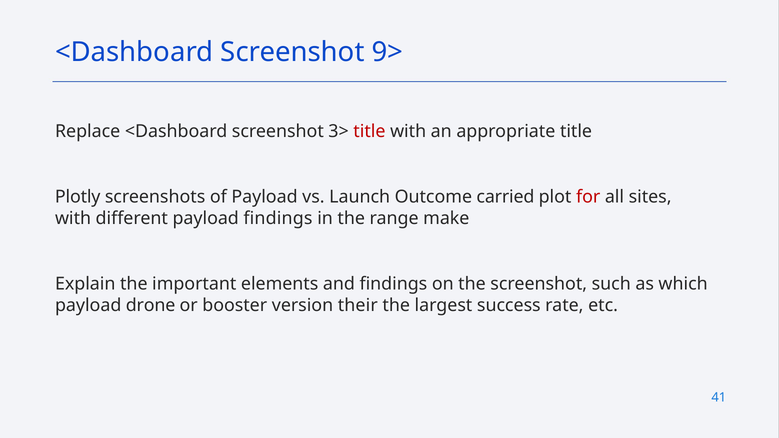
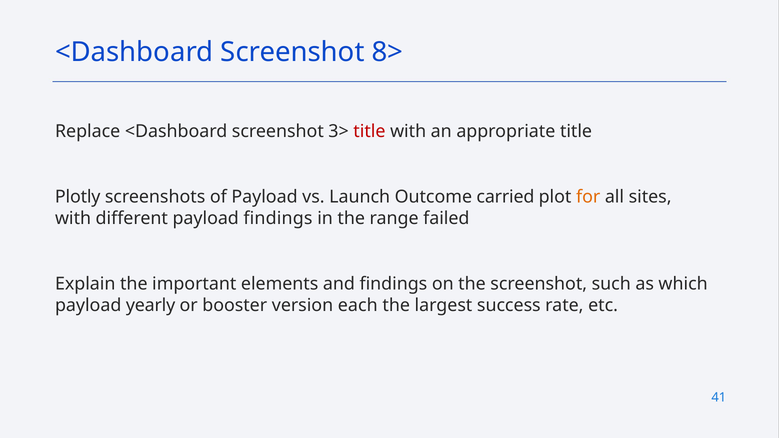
9>: 9> -> 8> (387, 52)
for colour: red -> orange (588, 197)
make: make -> failed (446, 218)
drone: drone -> yearly (151, 305)
their: their -> each (358, 305)
